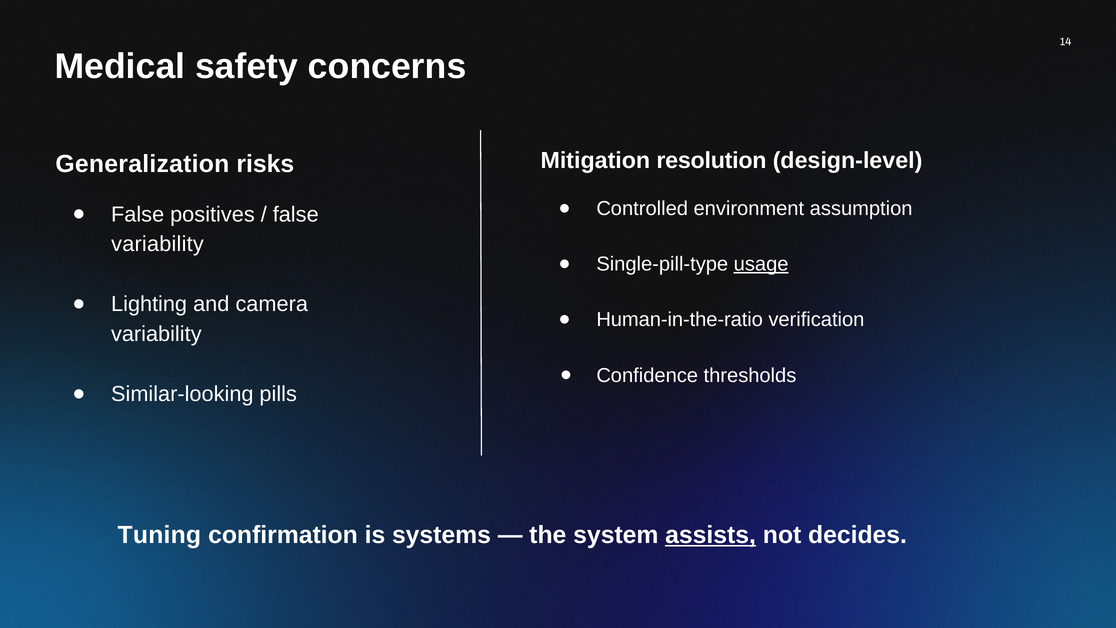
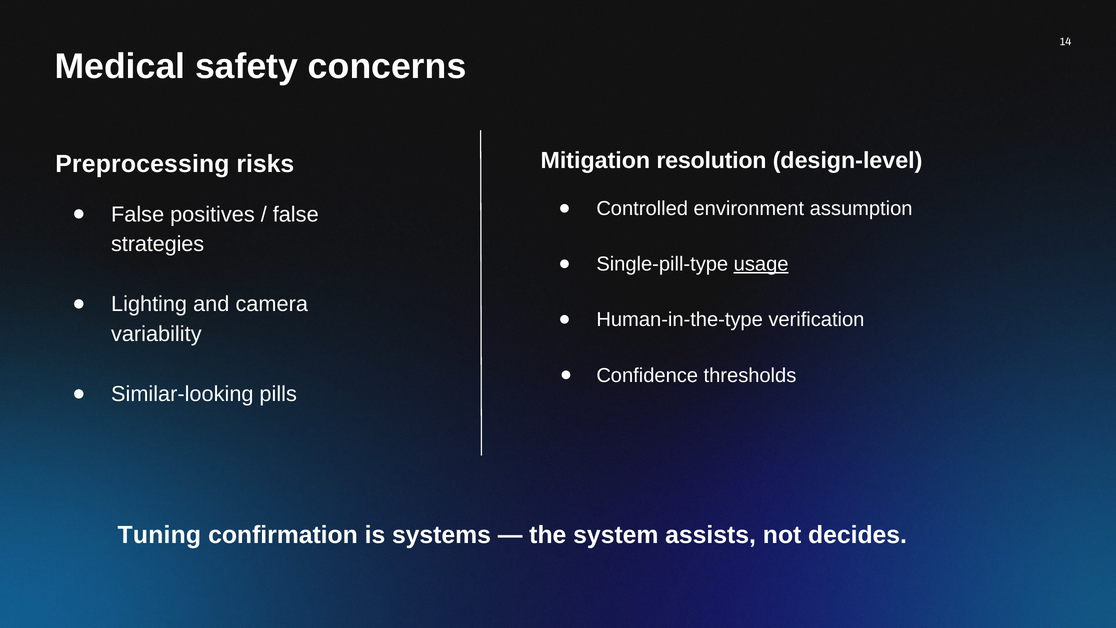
Generalization: Generalization -> Preprocessing (142, 164)
variability: variability -> strategies (158, 244)
Human-in-the-ratio: Human-in-the-ratio -> Human-in-the-type (680, 320)
assists underline: present -> none (711, 535)
